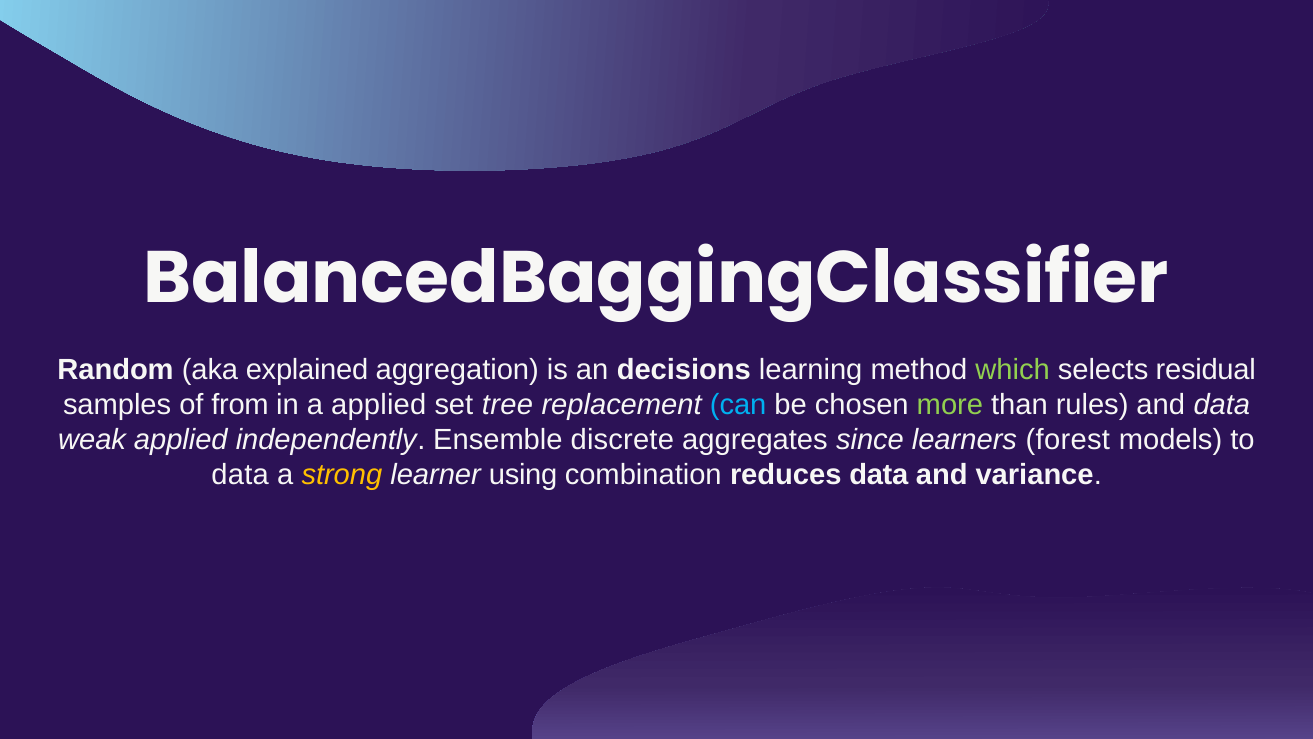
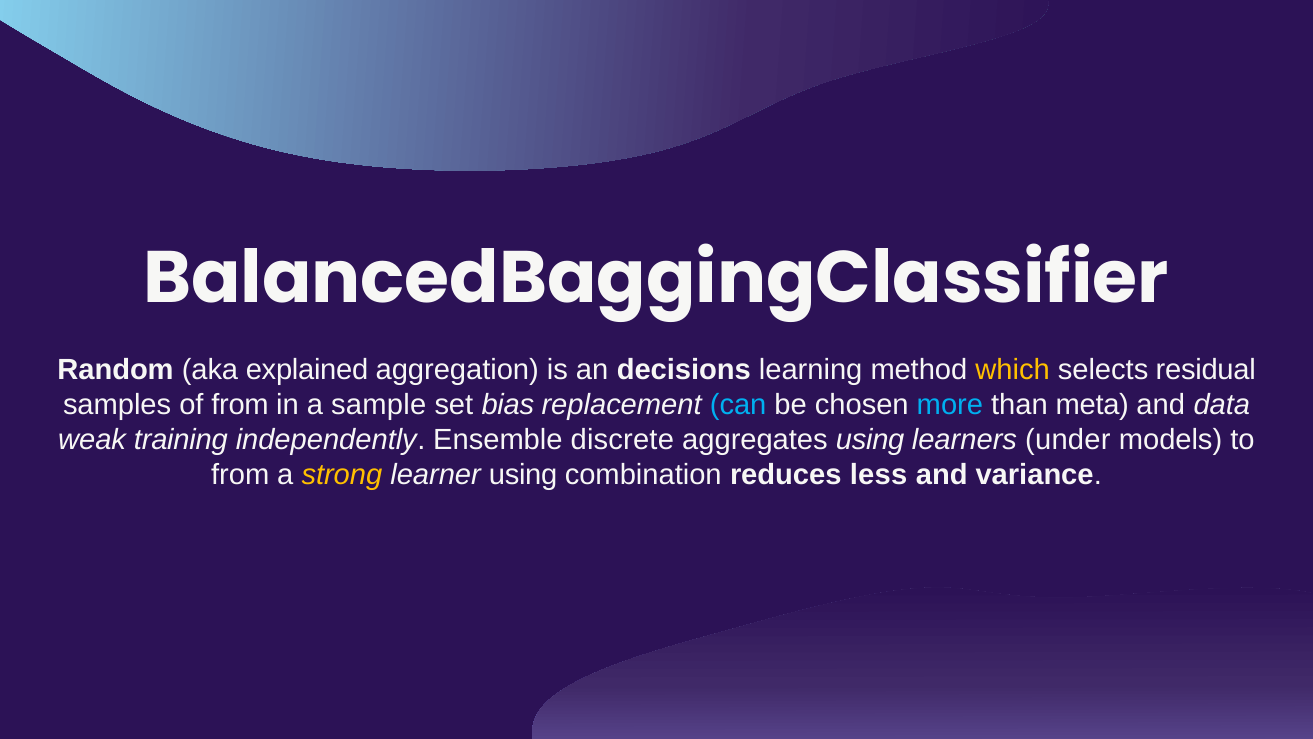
which colour: light green -> yellow (1013, 370)
a applied: applied -> sample (379, 405)
tree: tree -> bias (508, 405)
more colour: light green -> light blue (950, 405)
rules: rules -> meta (1092, 405)
weak applied: applied -> training (181, 440)
aggregates since: since -> using (870, 440)
forest: forest -> under (1068, 440)
data: data -> from (240, 475)
reduces data: data -> less (879, 475)
